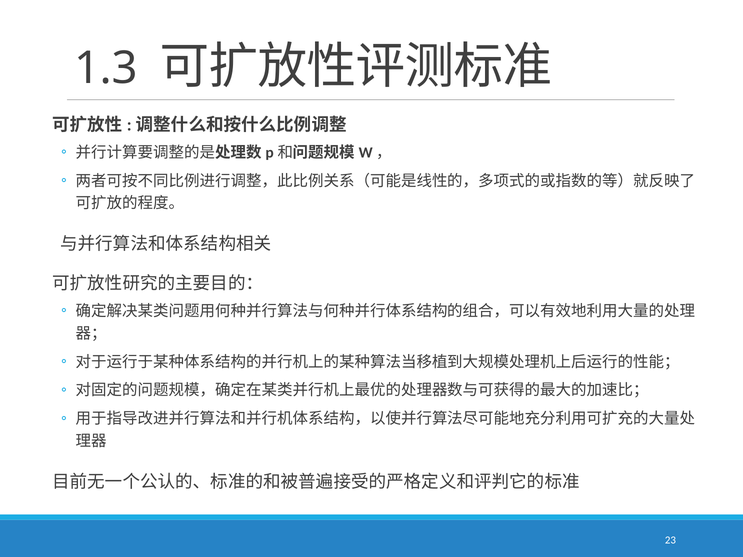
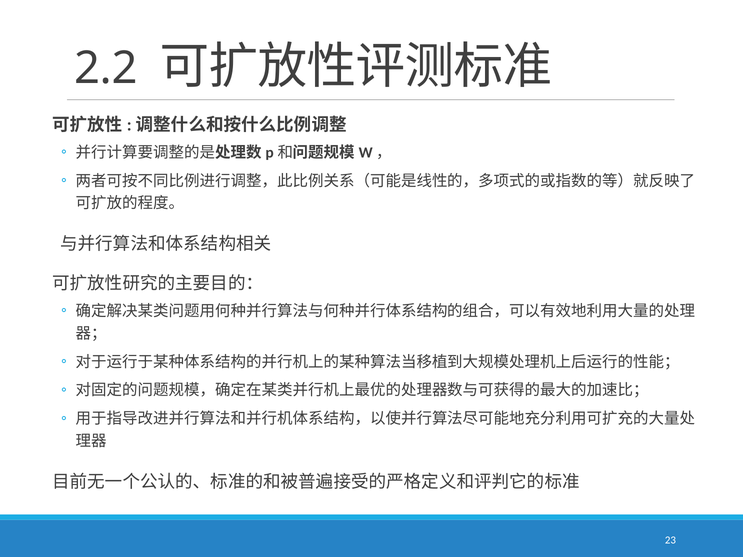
1.3: 1.3 -> 2.2 (106, 68)
